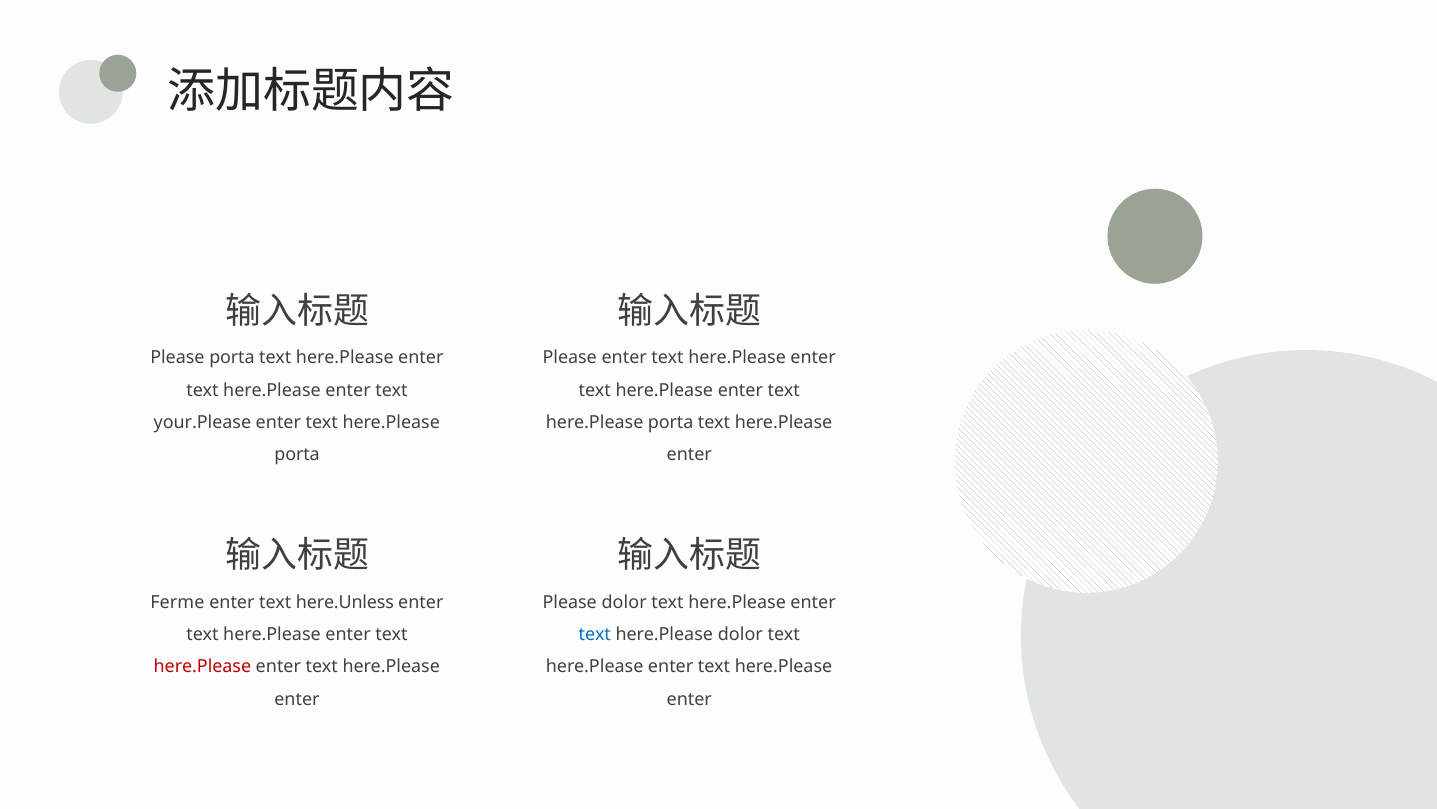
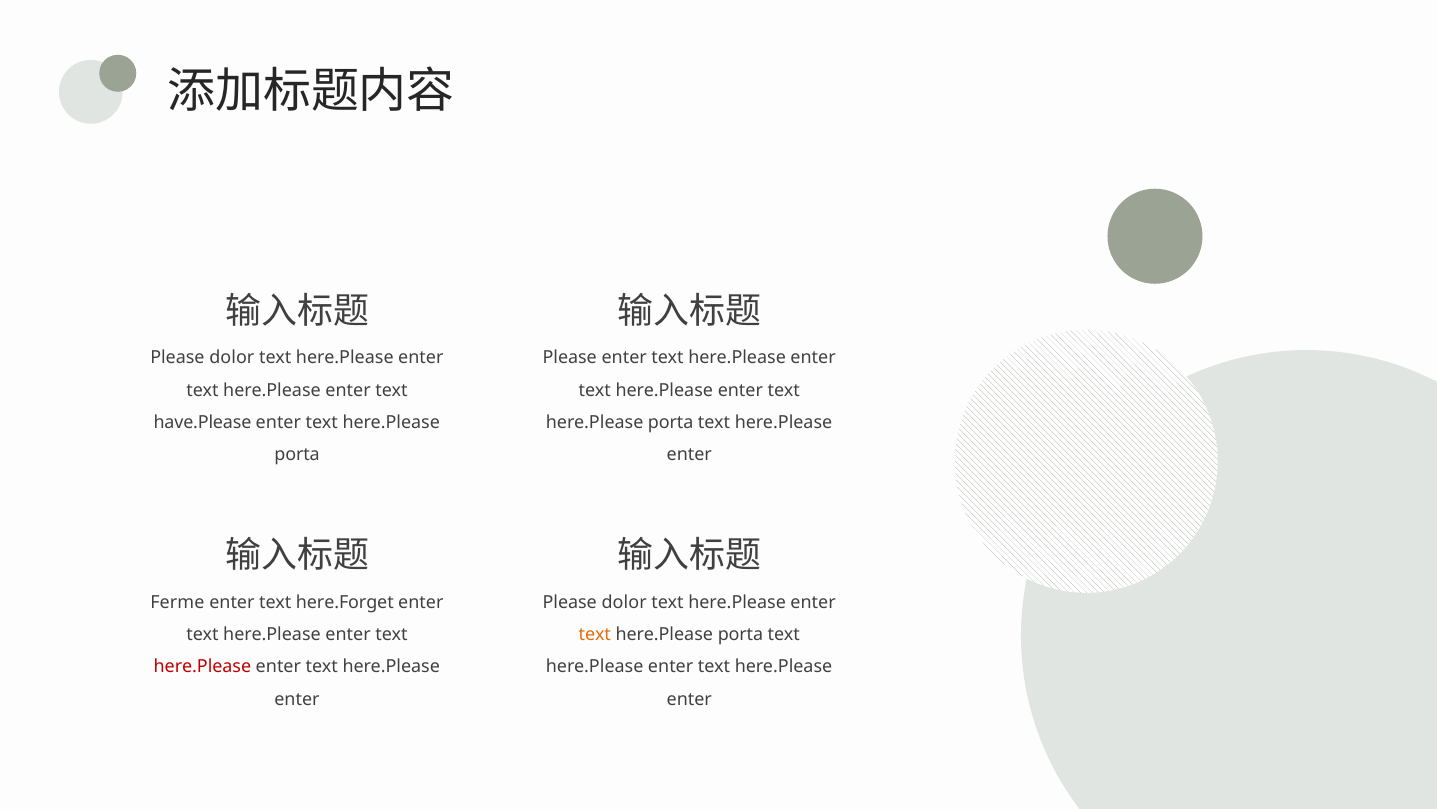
porta: porta -> dolor (232, 358)
your.Please: your.Please -> have.Please (202, 422)
here.Unless: here.Unless -> here.Forget (345, 602)
text colour: blue -> orange (595, 634)
dolor: dolor -> porta (740, 634)
